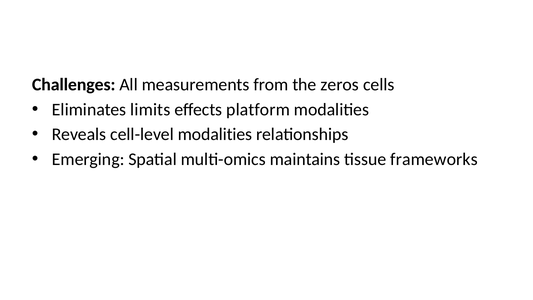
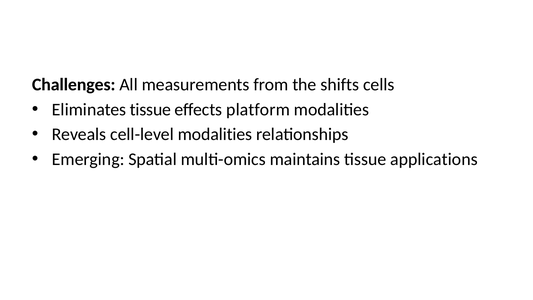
zeros: zeros -> shifts (340, 85)
Eliminates limits: limits -> tissue (150, 109)
frameworks: frameworks -> applications (434, 159)
